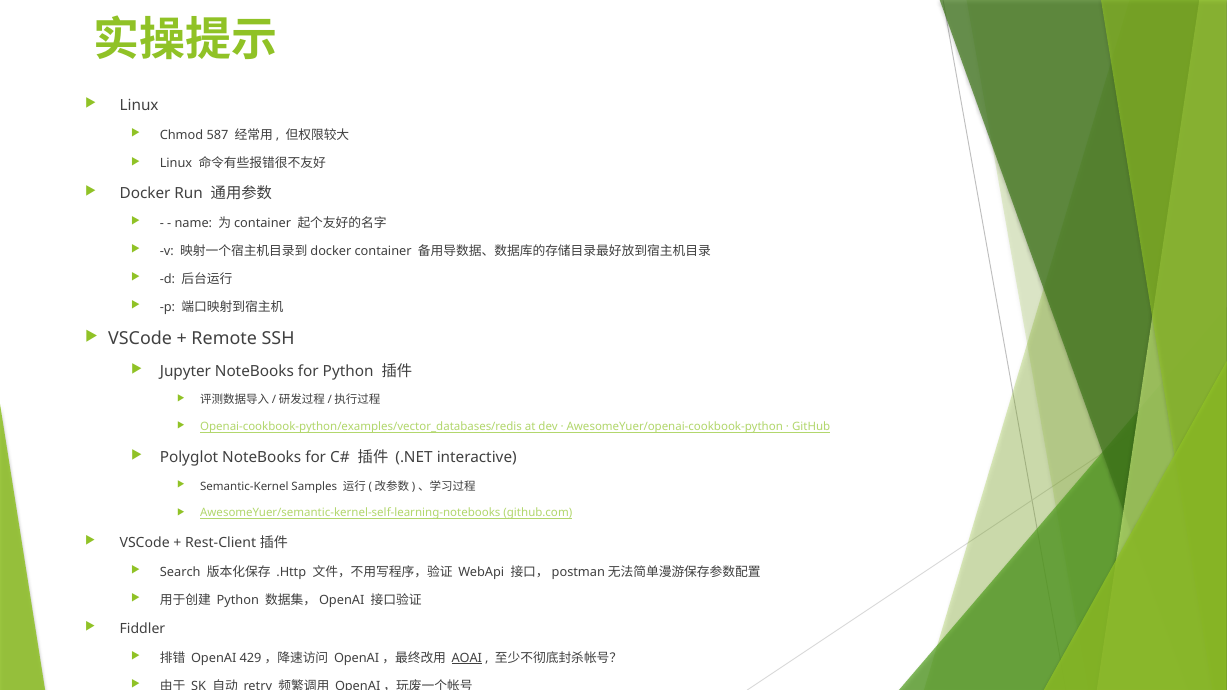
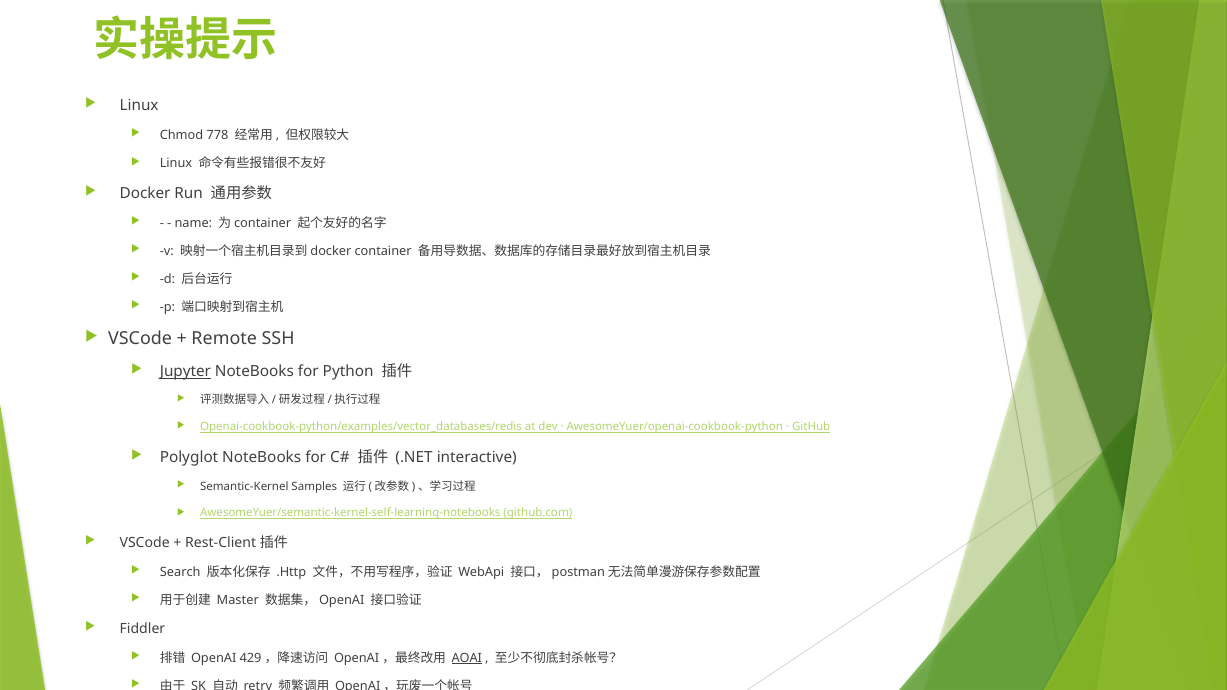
587: 587 -> 778 (217, 135)
Jupyter underline: none -> present (185, 372)
Python: Python -> Master (238, 600)
